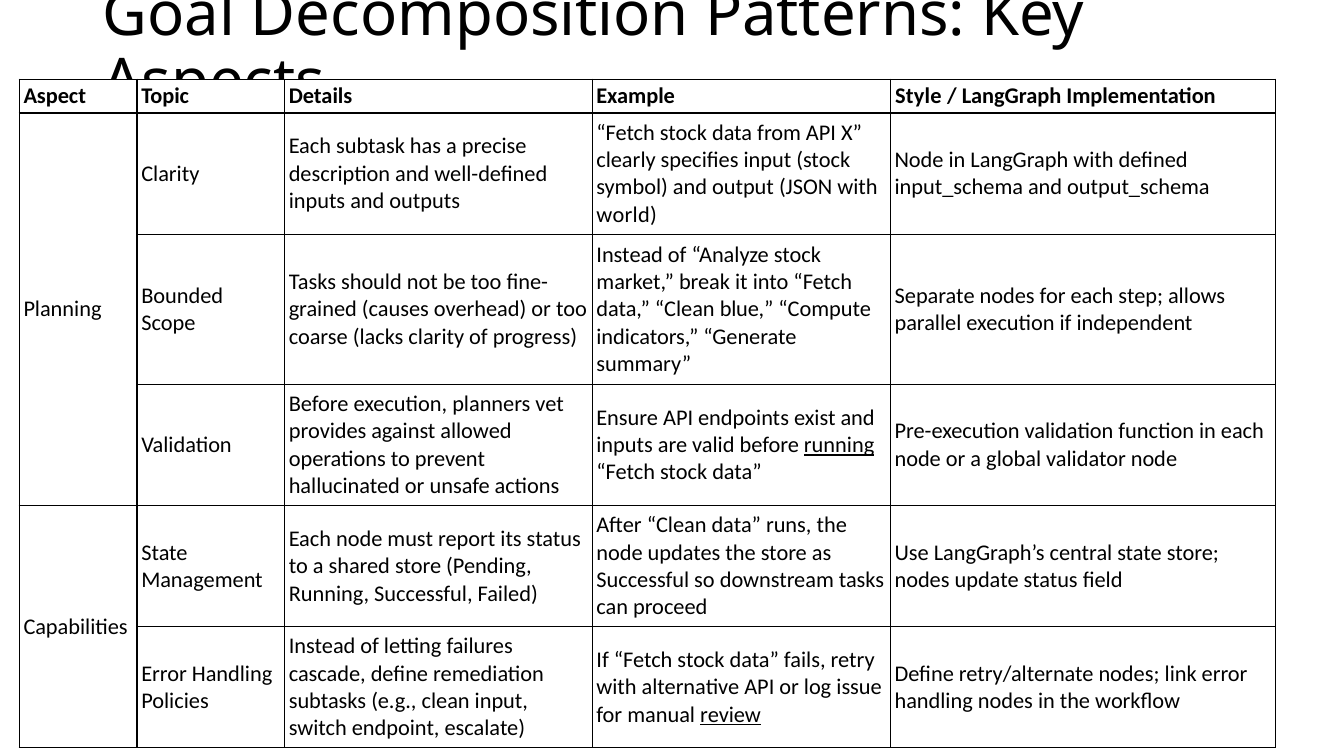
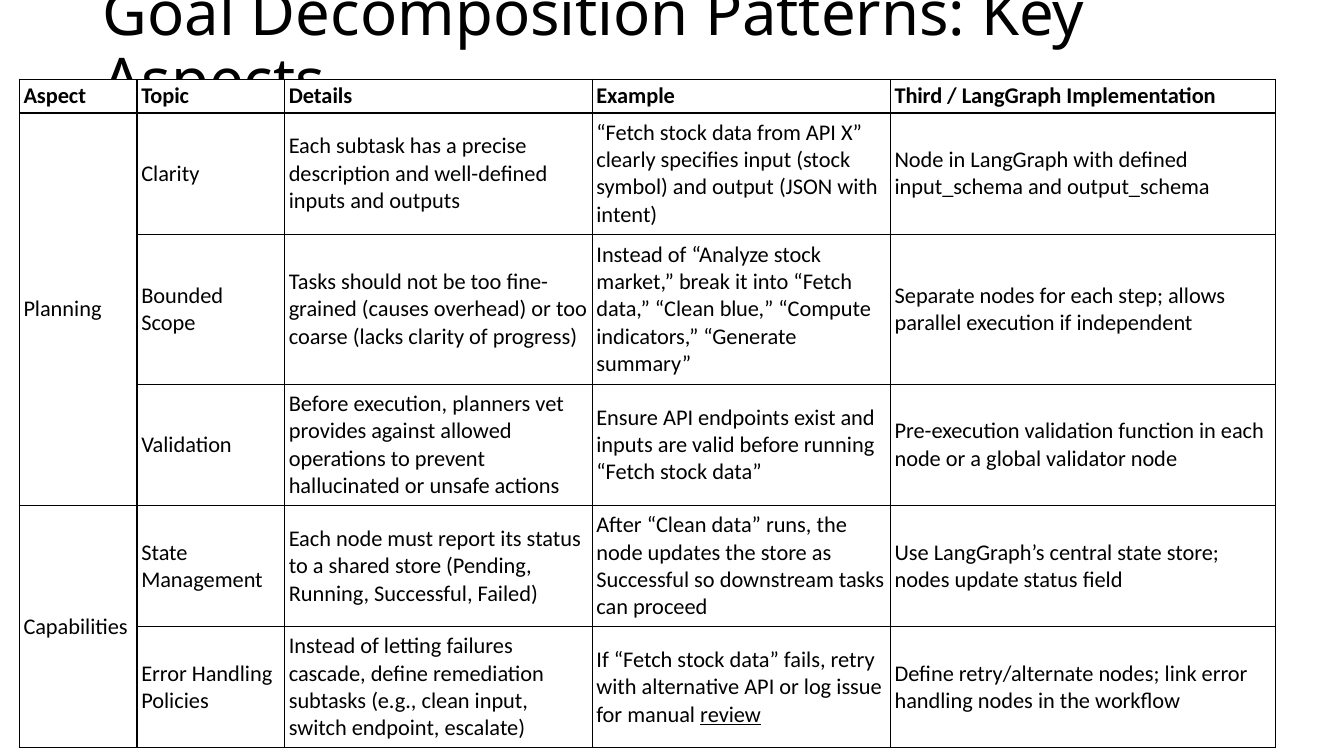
Style: Style -> Third (919, 96)
world: world -> intent (627, 215)
running underline: present -> none (839, 445)
